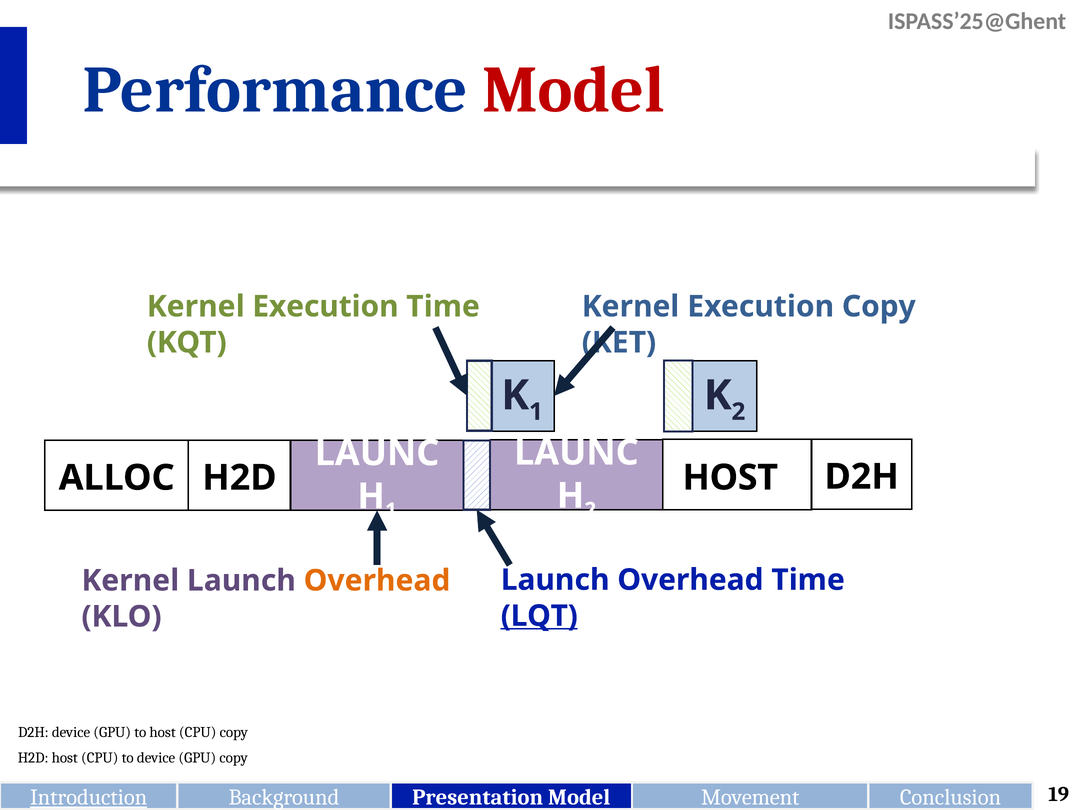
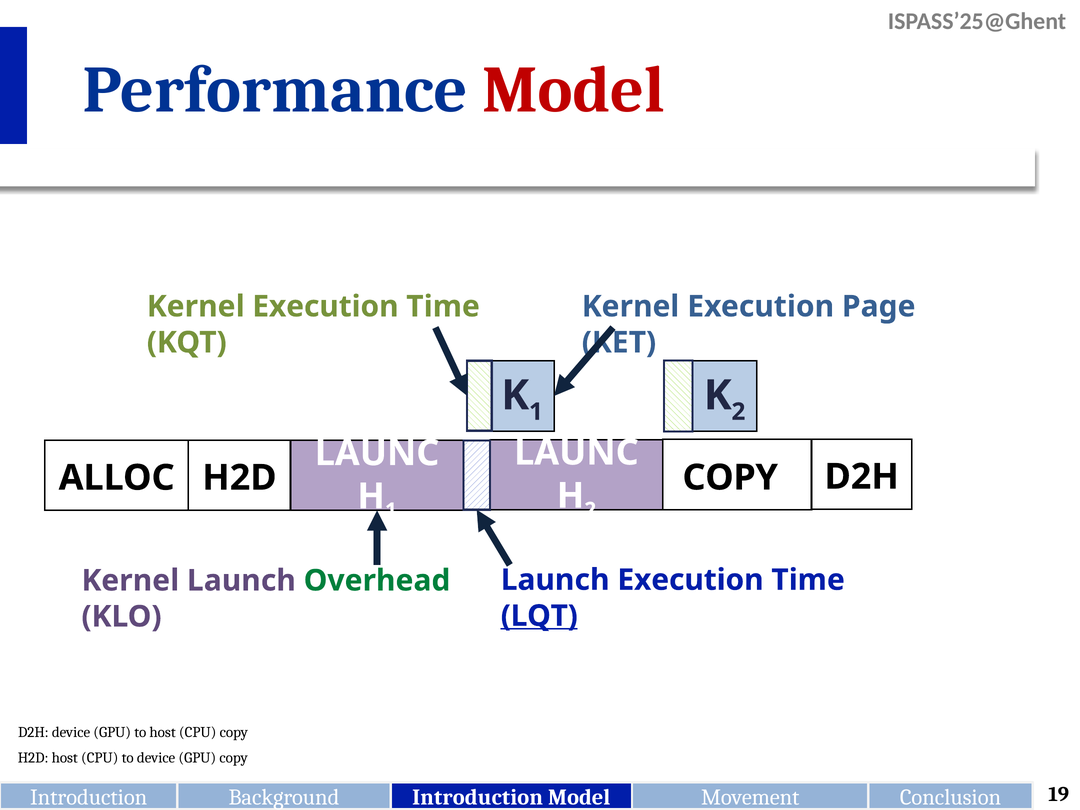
Execution Copy: Copy -> Page (879, 306)
HOST: HOST -> COPY (730, 478)
Overhead: Overhead -> Execution (690, 580)
Overhead colour: orange -> green (377, 581)
Introduction underline: present -> none (89, 797)
Background Presentation: Presentation -> Introduction (478, 797)
